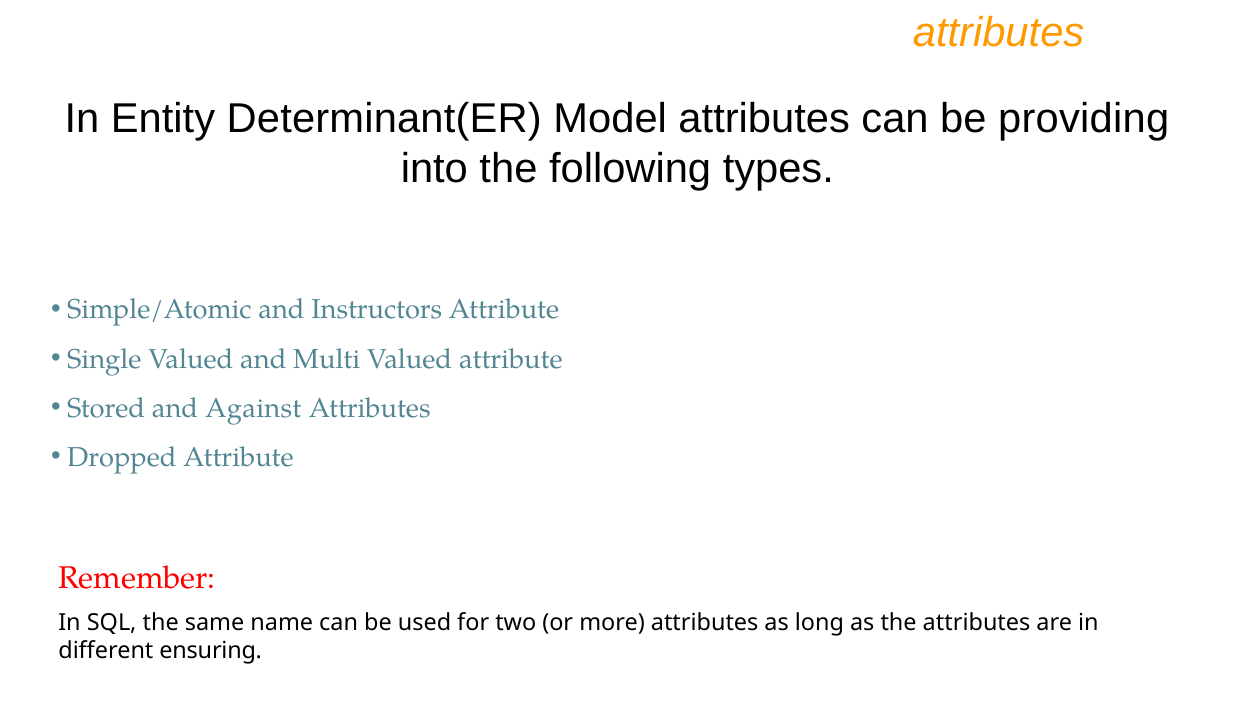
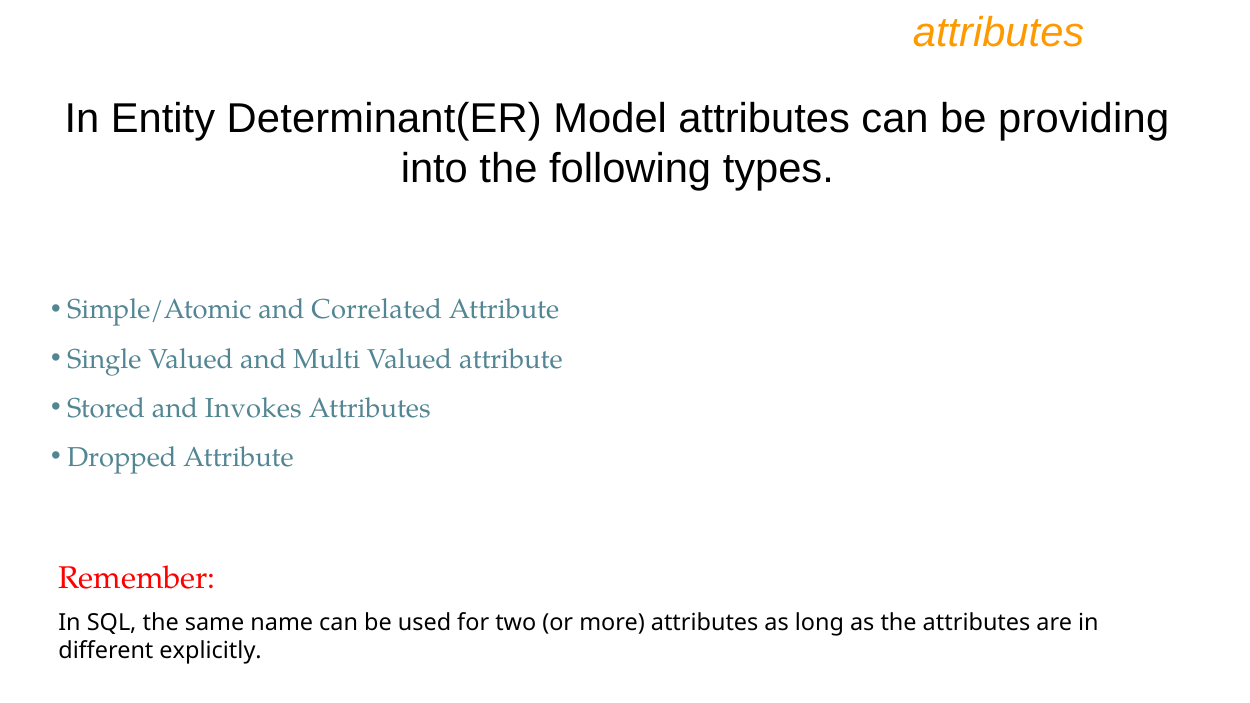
Instructors: Instructors -> Correlated (377, 310)
Against: Against -> Invokes (253, 408)
ensuring: ensuring -> explicitly (211, 651)
